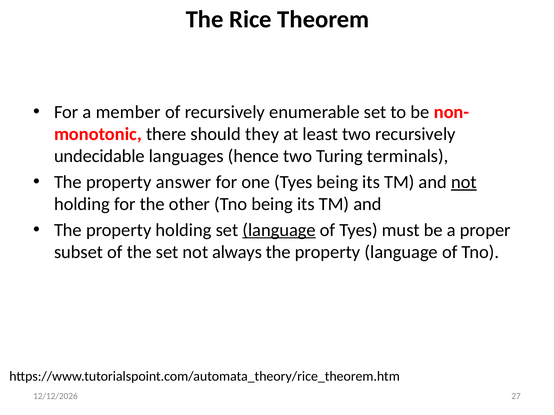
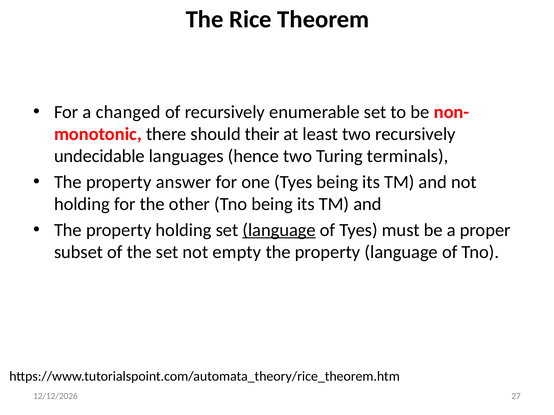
member: member -> changed (128, 112)
they: they -> their (262, 134)
not underline: present -> none (464, 182)
always: always -> empty (237, 252)
